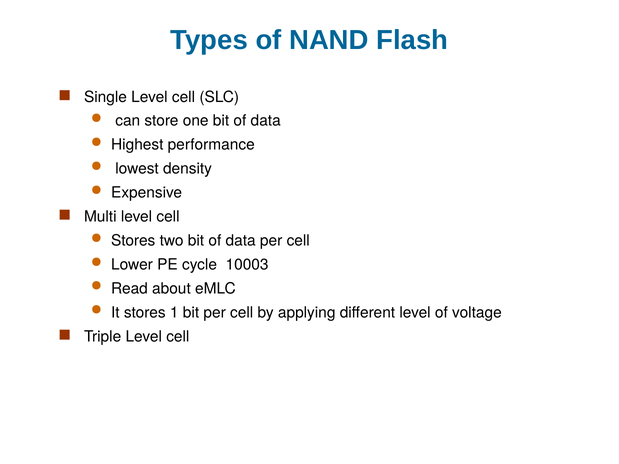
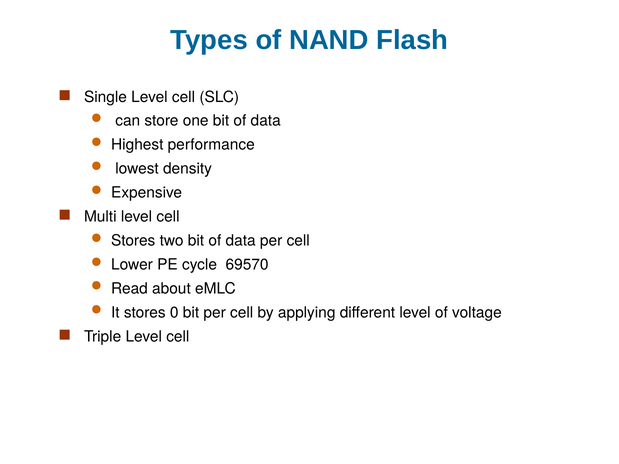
10003: 10003 -> 69570 (247, 265)
1: 1 -> 0 (174, 313)
